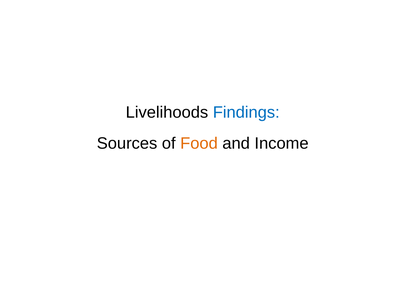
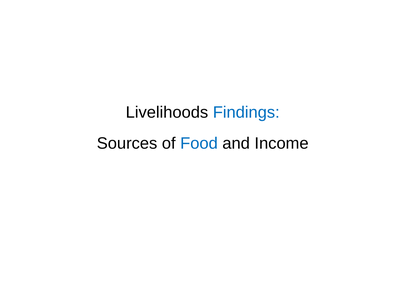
Food colour: orange -> blue (199, 144)
